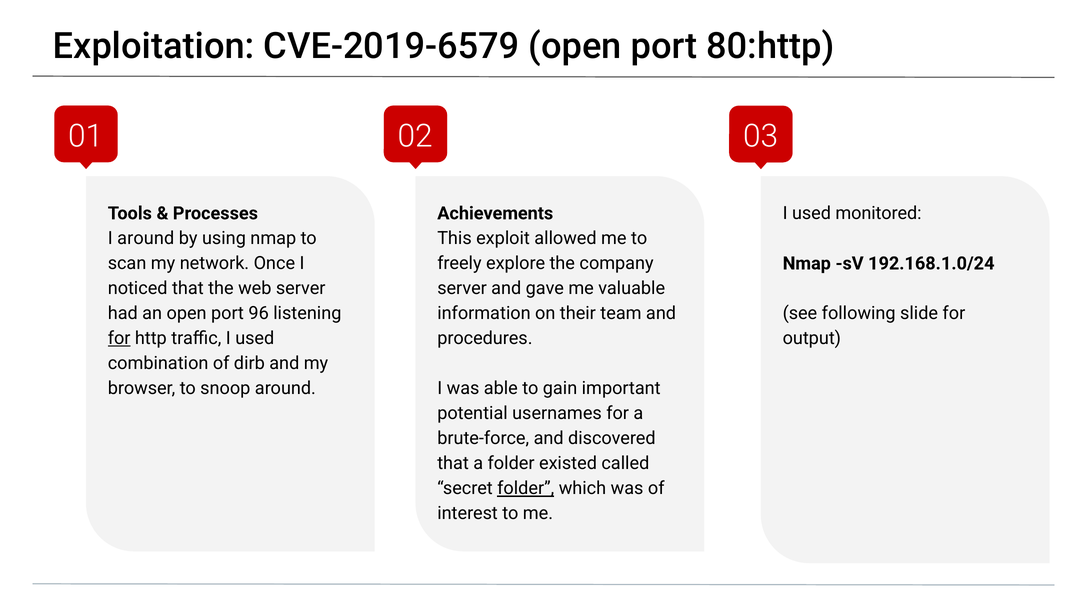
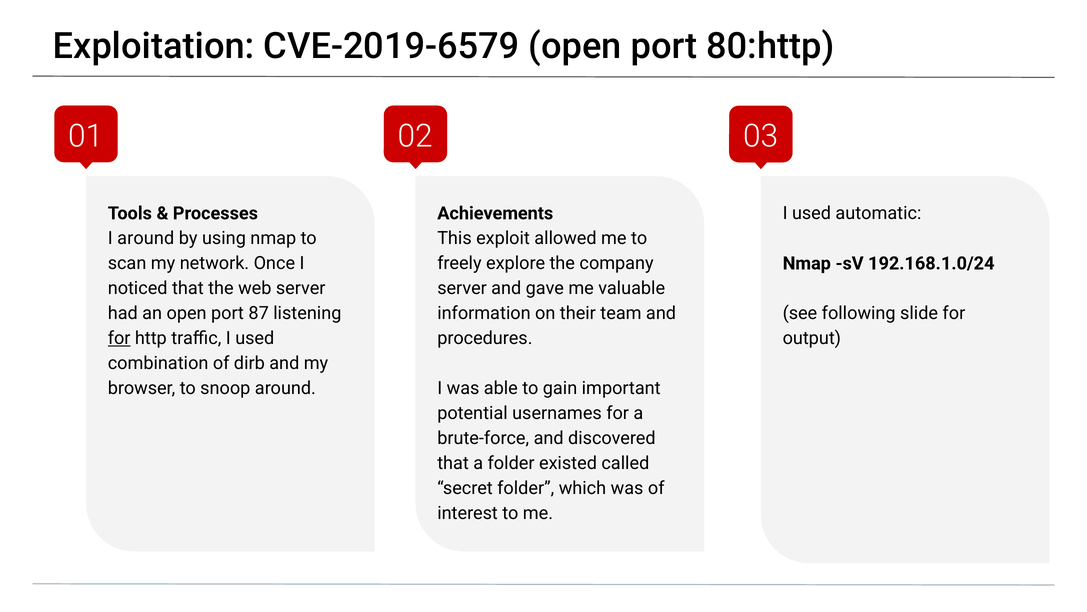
monitored: monitored -> automatic (878, 213)
96: 96 -> 87 (259, 313)
folder underline: present -> none (526, 488)
